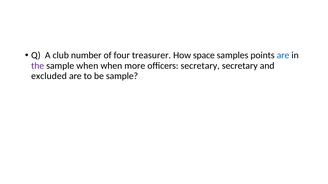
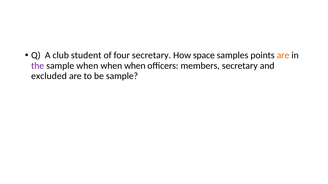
number: number -> student (86, 55)
four treasurer: treasurer -> secretary (151, 55)
are colour: blue -> orange (283, 55)
more: more -> when (135, 66)
officers secretary: secretary -> members (200, 66)
